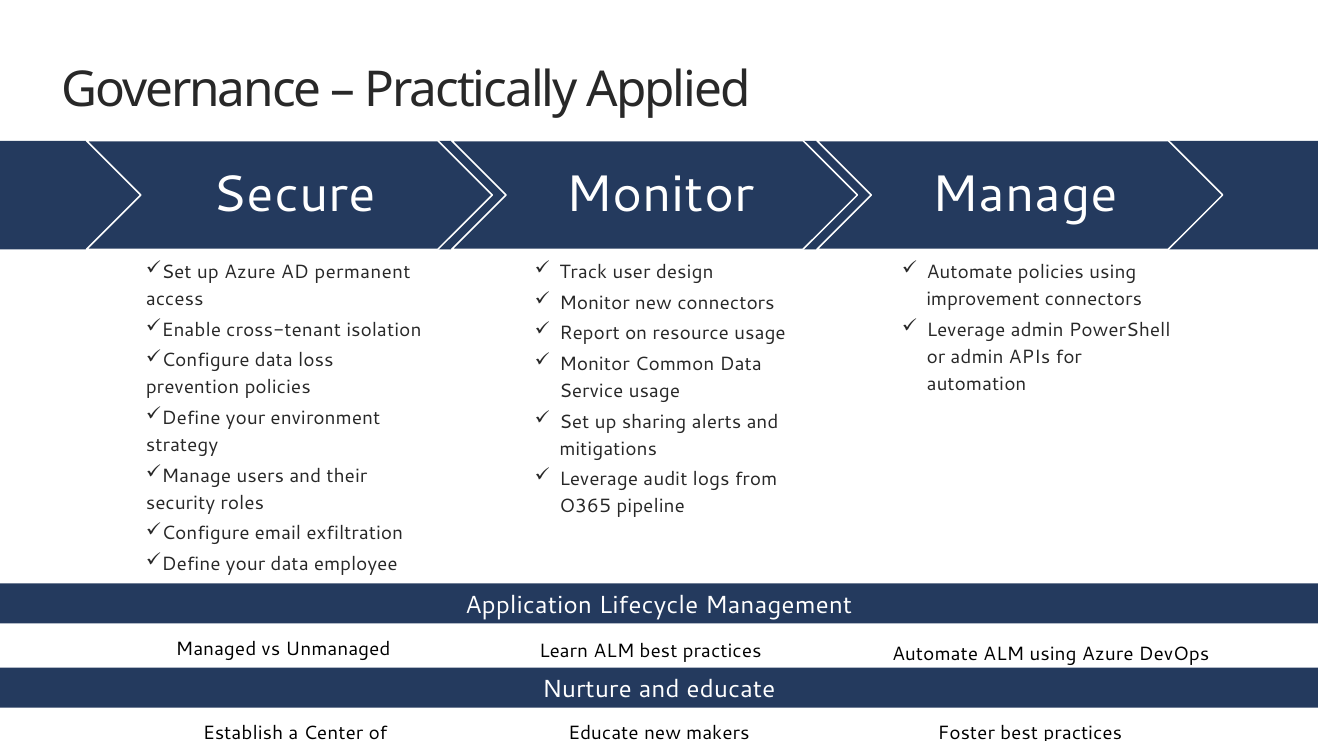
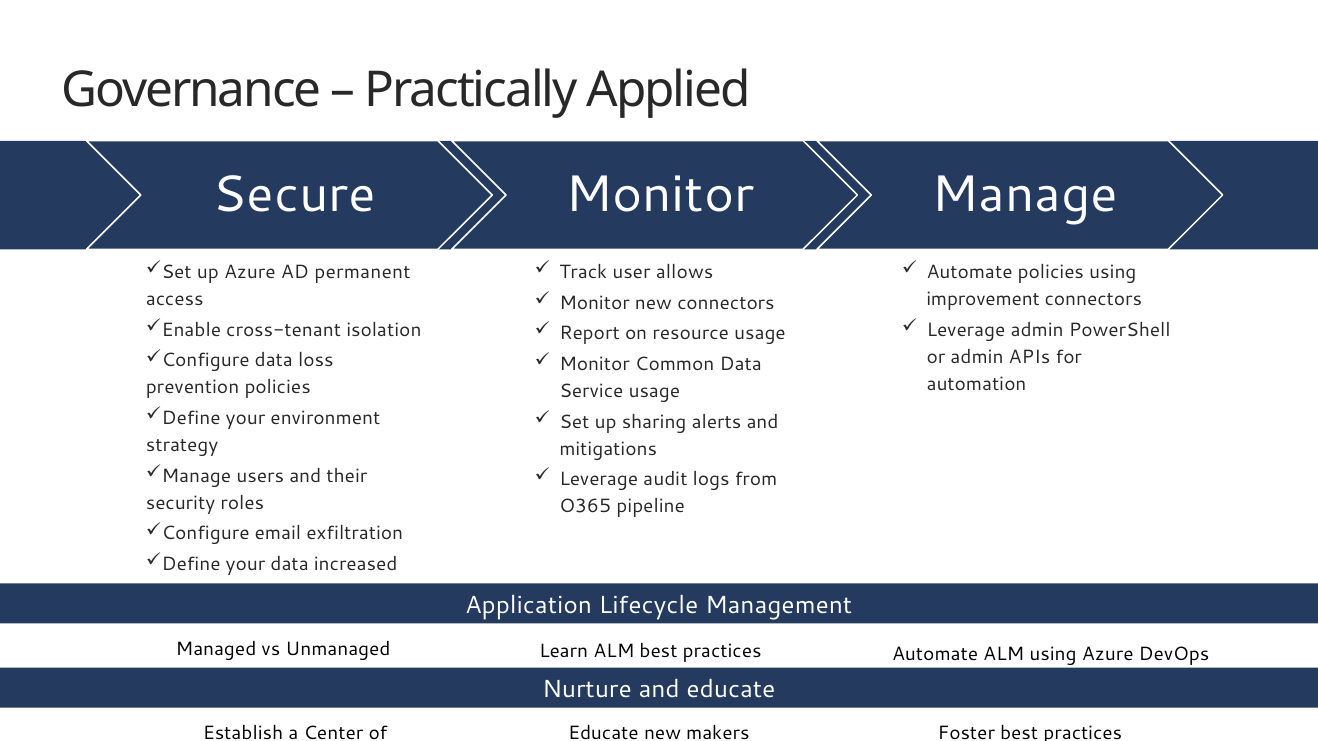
design: design -> allows (685, 272)
employee: employee -> increased (356, 565)
